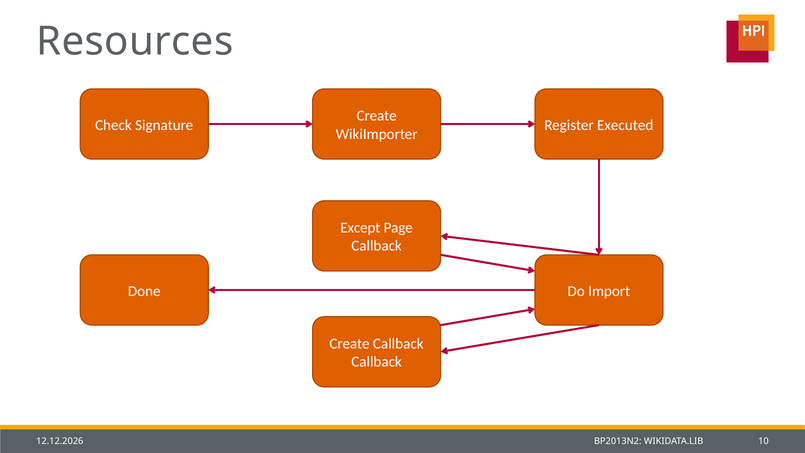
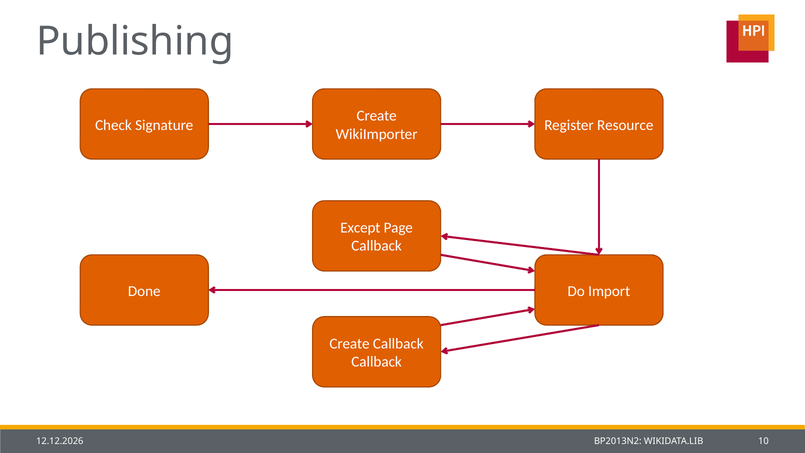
Resources: Resources -> Publishing (135, 42)
Executed: Executed -> Resource (625, 125)
